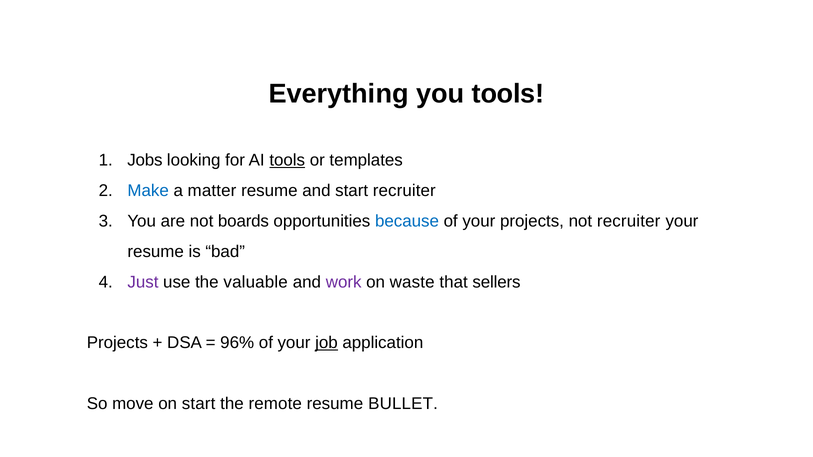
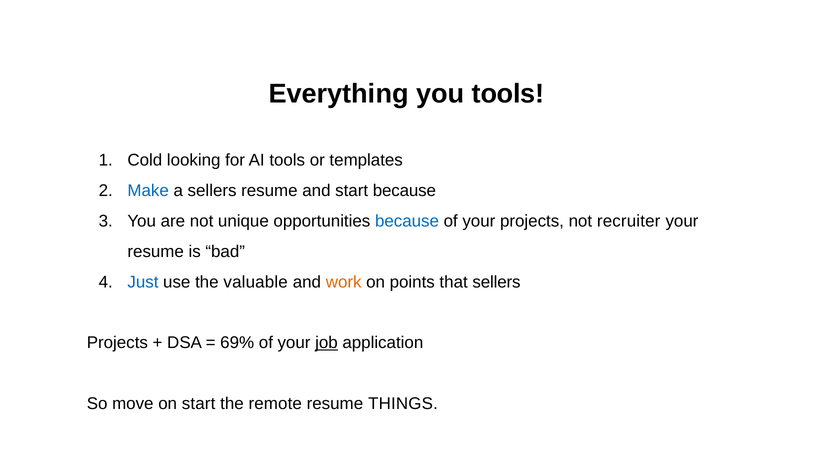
Jobs: Jobs -> Cold (145, 160)
tools underline: present -> none (287, 160)
a matter: matter -> sellers (212, 191)
start recruiter: recruiter -> because (404, 191)
boards: boards -> unique (243, 221)
Just colour: purple -> blue (143, 282)
work colour: purple -> orange (344, 282)
waste: waste -> points (412, 282)
96%: 96% -> 69% (237, 343)
BULLET: BULLET -> THINGS (403, 404)
